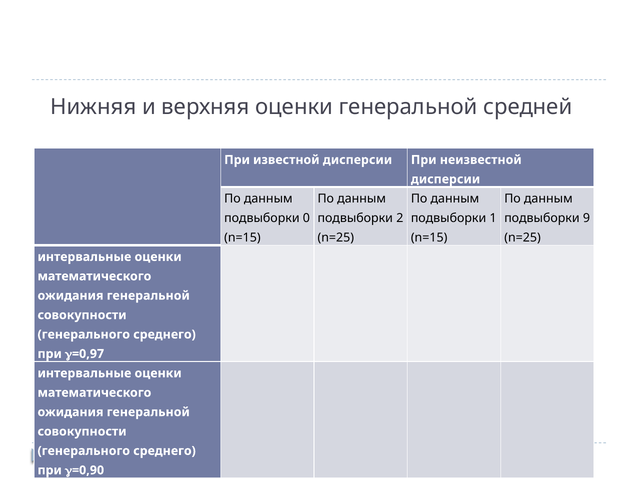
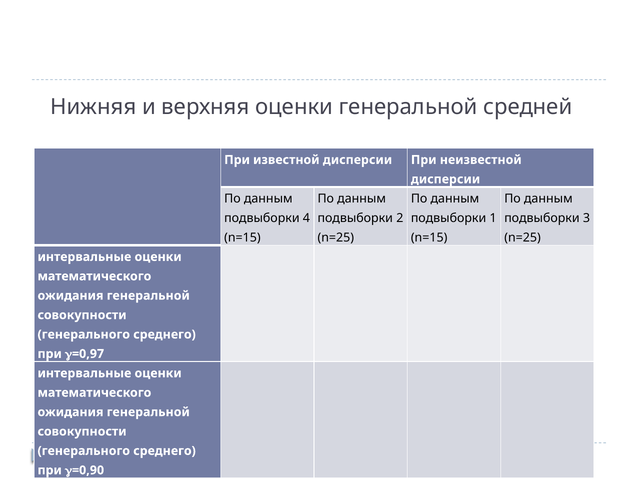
0: 0 -> 4 (306, 218)
9: 9 -> 3 (587, 218)
